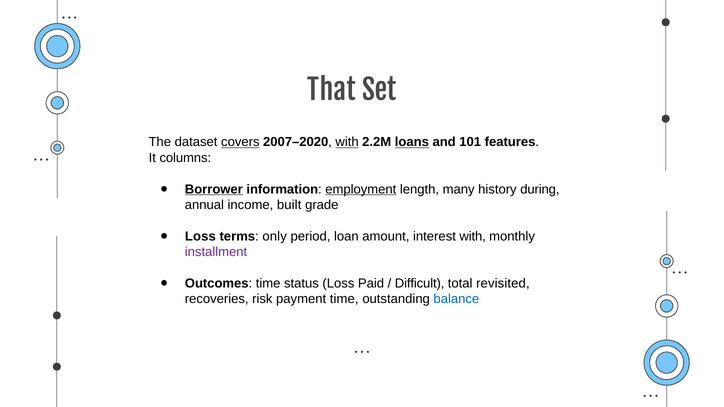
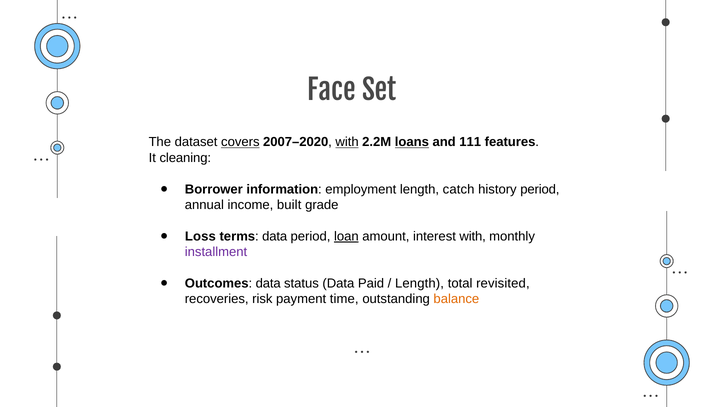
That: That -> Face (332, 91)
101: 101 -> 111 (470, 142)
columns: columns -> cleaning (185, 158)
Borrower underline: present -> none (214, 189)
employment underline: present -> none (361, 189)
many: many -> catch (459, 189)
history during: during -> period (540, 189)
terms only: only -> data (275, 236)
loan underline: none -> present (346, 236)
Outcomes time: time -> data (268, 284)
status Loss: Loss -> Data (338, 284)
Difficult: Difficult -> Length (419, 284)
balance colour: blue -> orange (456, 299)
